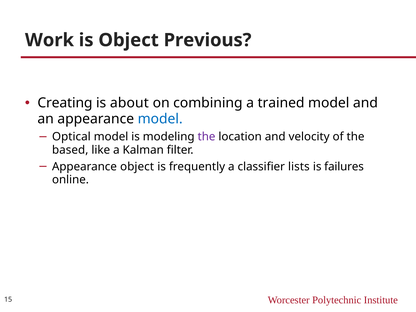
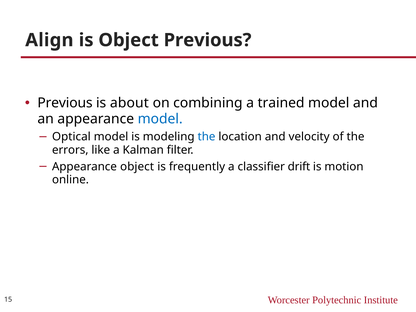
Work: Work -> Align (49, 40)
Creating: Creating -> Previous (65, 103)
the colour: purple -> blue (207, 137)
based: based -> errors (70, 150)
lists: lists -> drift (299, 167)
failures: failures -> motion (344, 167)
